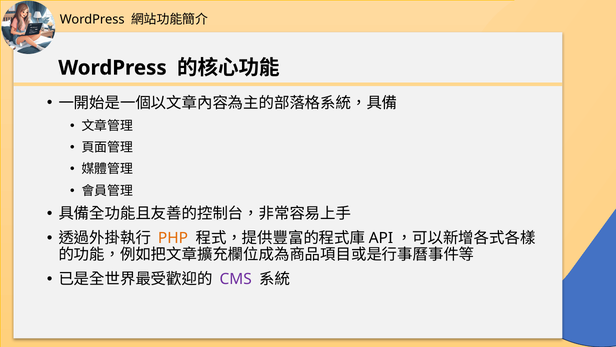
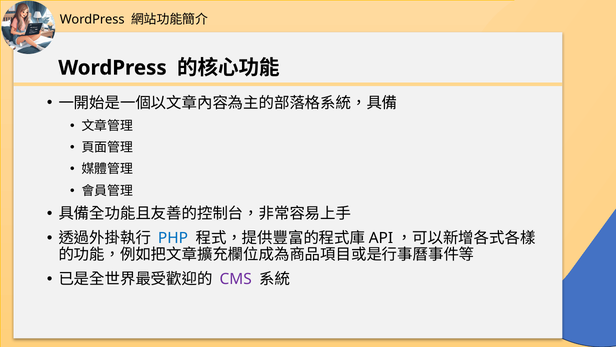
PHP colour: orange -> blue (173, 238)
